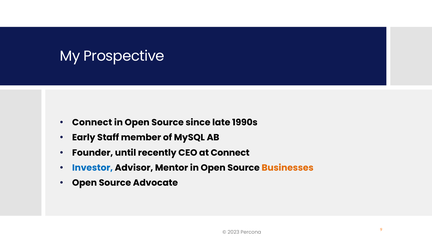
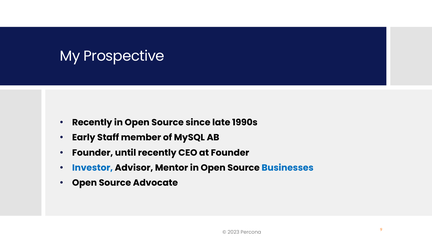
Connect: Connect -> Recently (92, 122)
at Connect: Connect -> Founder (230, 153)
Businesses colour: orange -> blue (288, 168)
